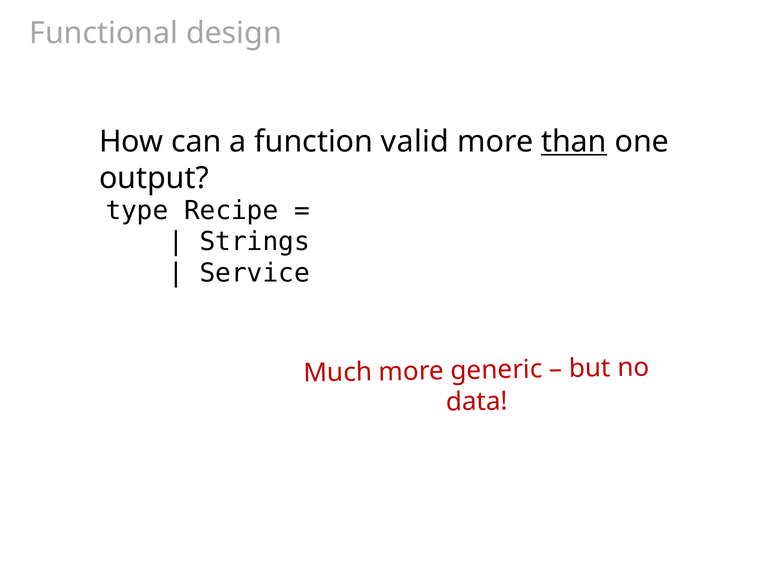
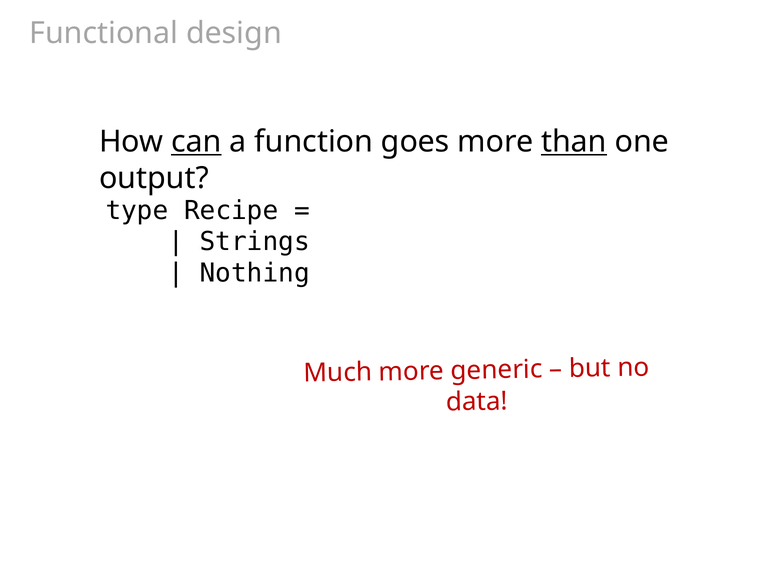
can underline: none -> present (196, 142)
valid: valid -> goes (415, 142)
Service: Service -> Nothing (255, 273)
